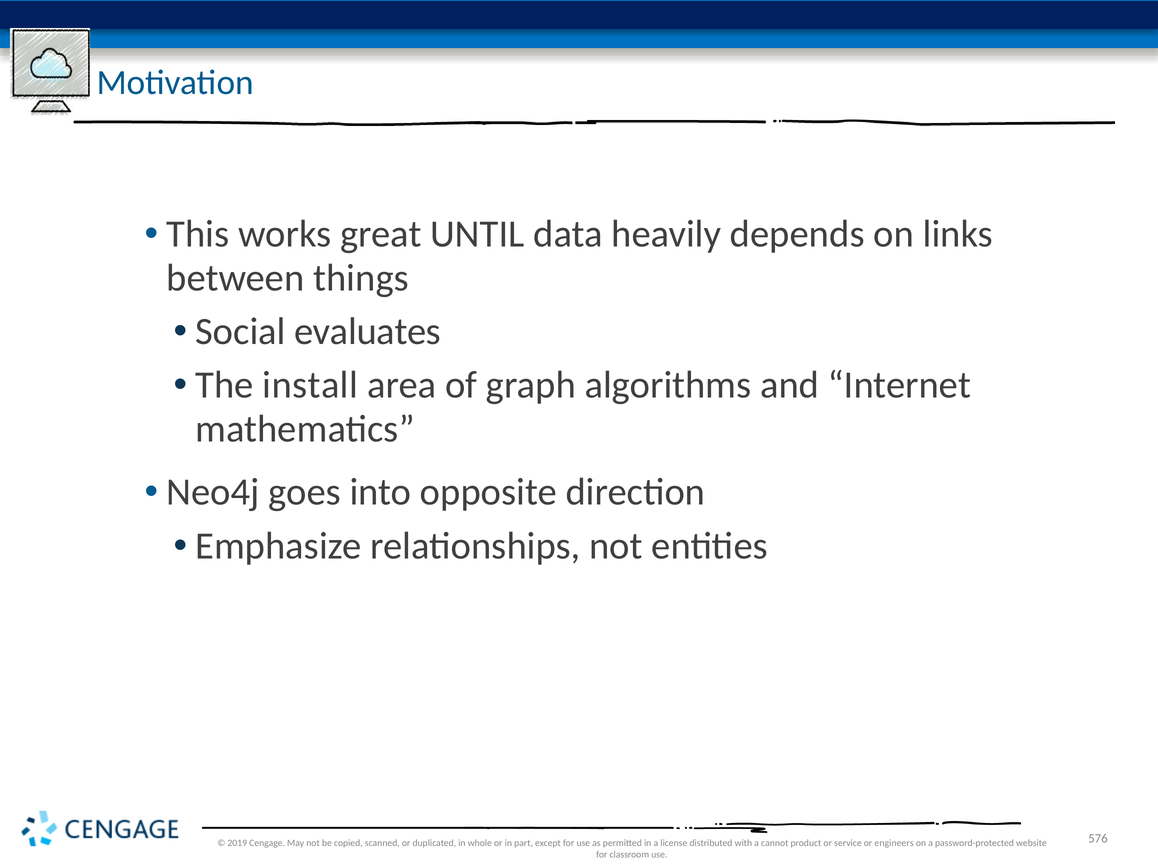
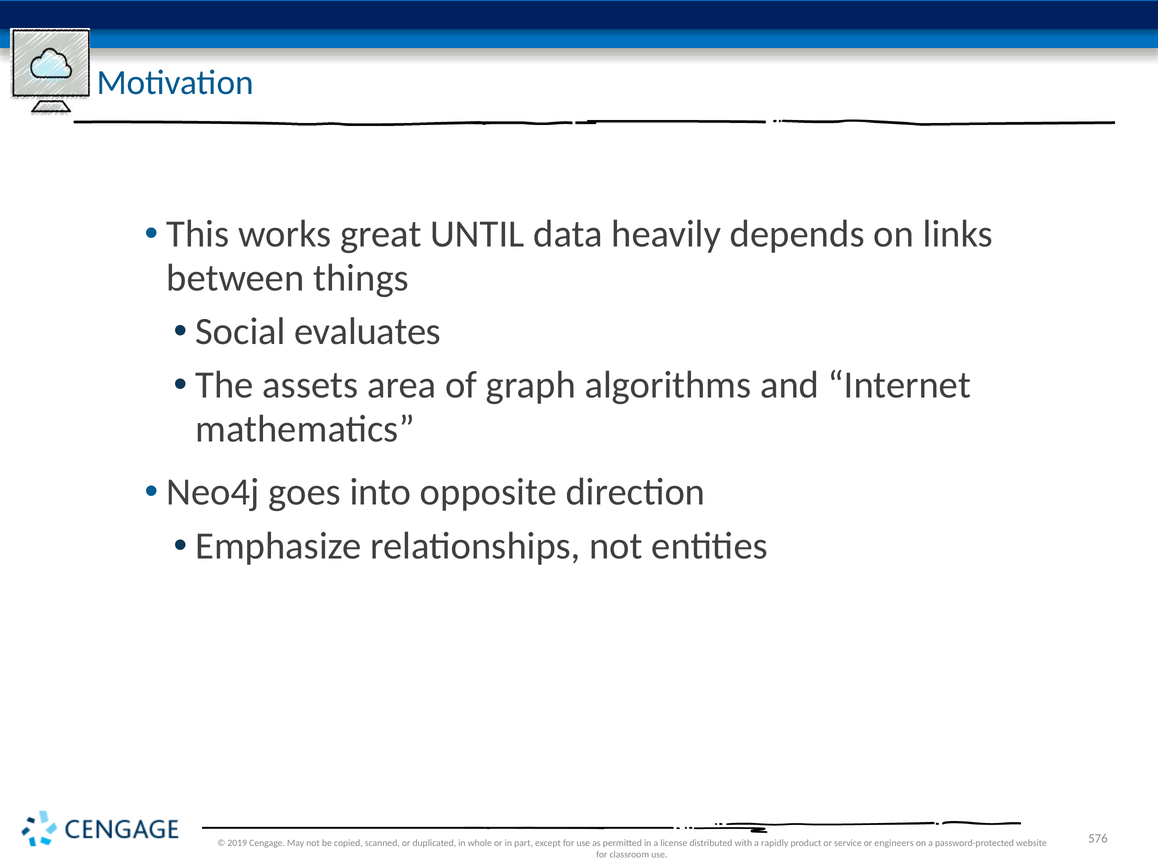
install: install -> assets (310, 385)
cannot: cannot -> rapidly (775, 843)
